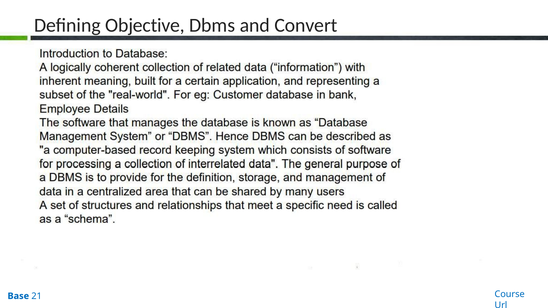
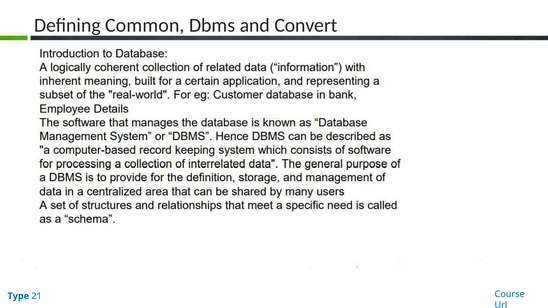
Objective: Objective -> Common (145, 25)
Base: Base -> Type (18, 296)
